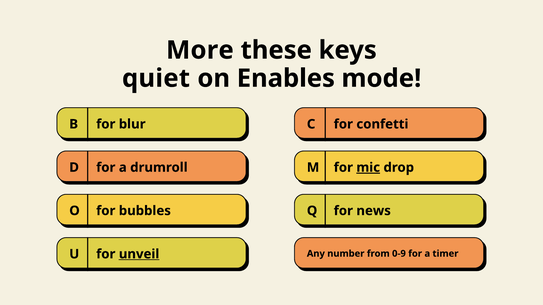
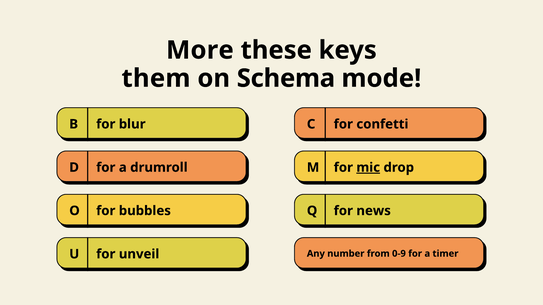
quiet: quiet -> them (156, 78)
Enables: Enables -> Schema (286, 78)
unveil underline: present -> none (139, 254)
